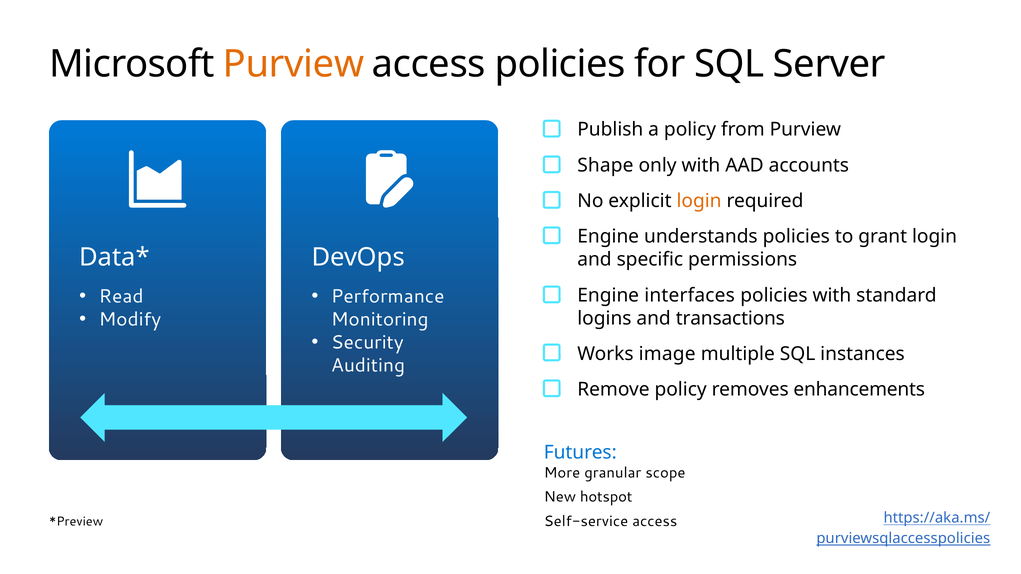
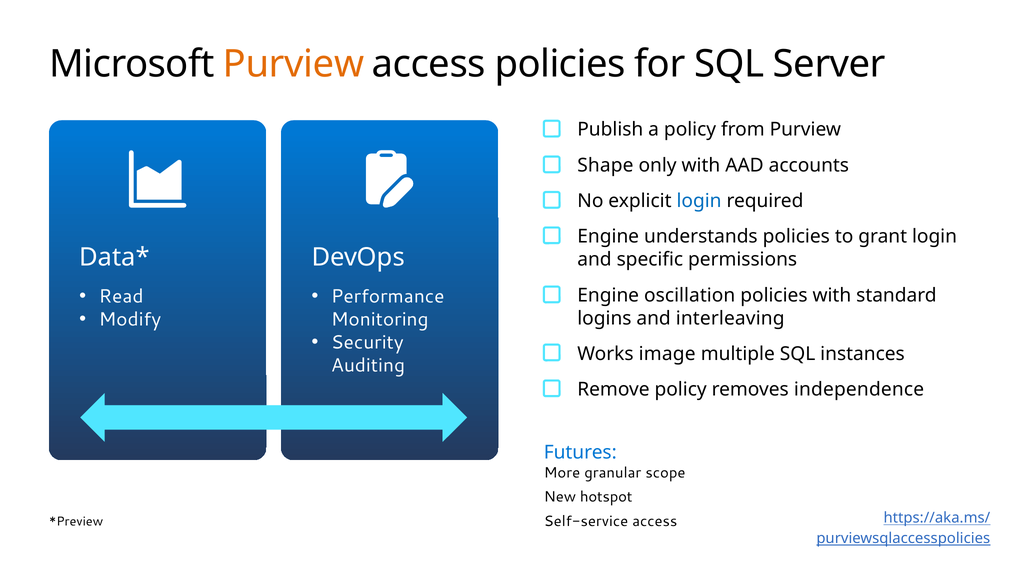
login colour: orange -> blue (699, 201)
interfaces: interfaces -> oscillation (690, 295)
transactions: transactions -> interleaving (730, 318)
enhancements: enhancements -> independence (859, 390)
